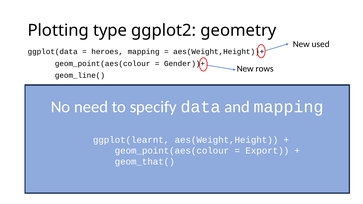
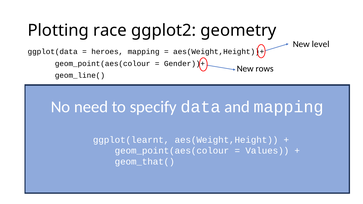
type: type -> race (110, 30)
used: used -> level (321, 44)
Export: Export -> Values (267, 151)
